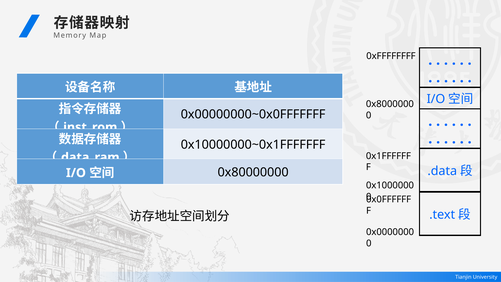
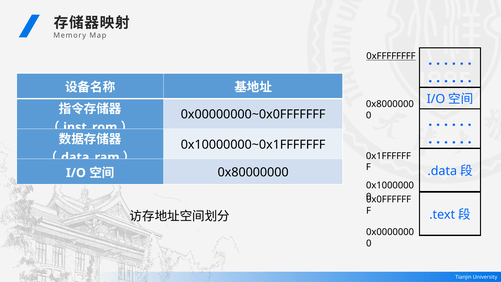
0xFFFFFFFF underline: none -> present (391, 56)
